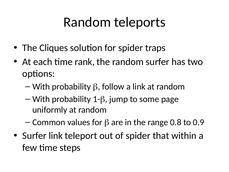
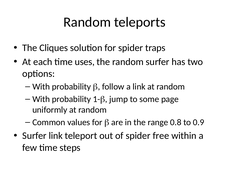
rank: rank -> uses (85, 62)
that: that -> free (161, 136)
